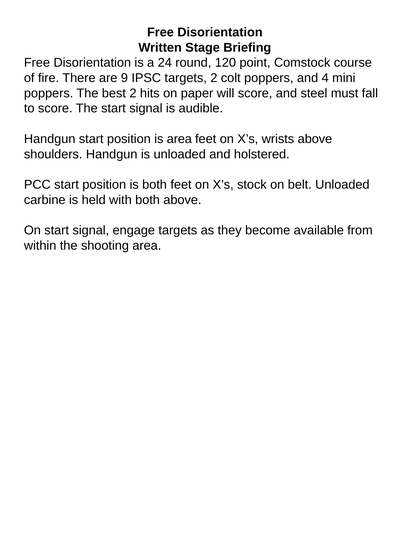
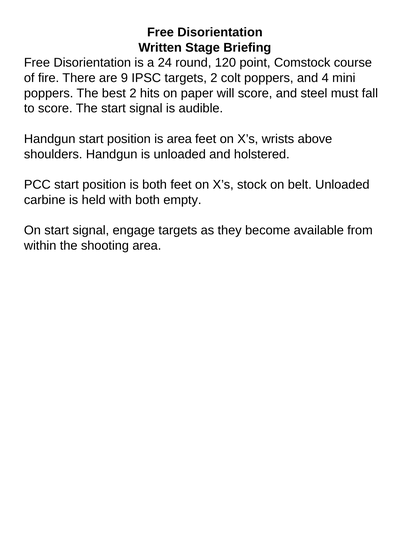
both above: above -> empty (182, 200)
